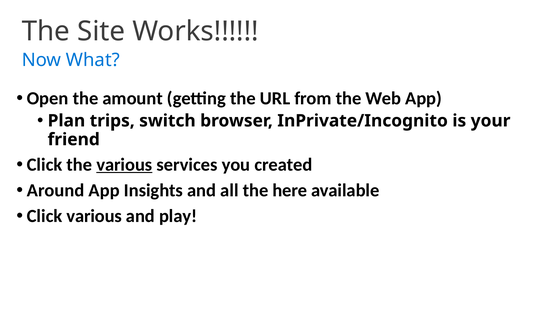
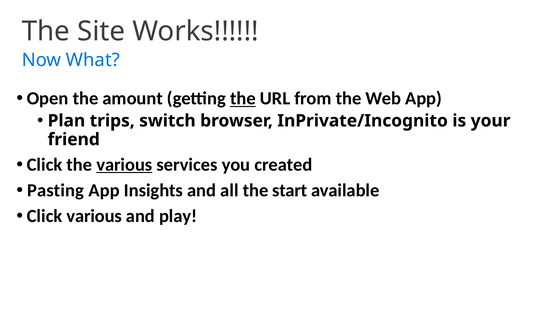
the underline: none -> present (243, 99)
Around: Around -> Pasting (56, 190)
here: here -> start (290, 190)
